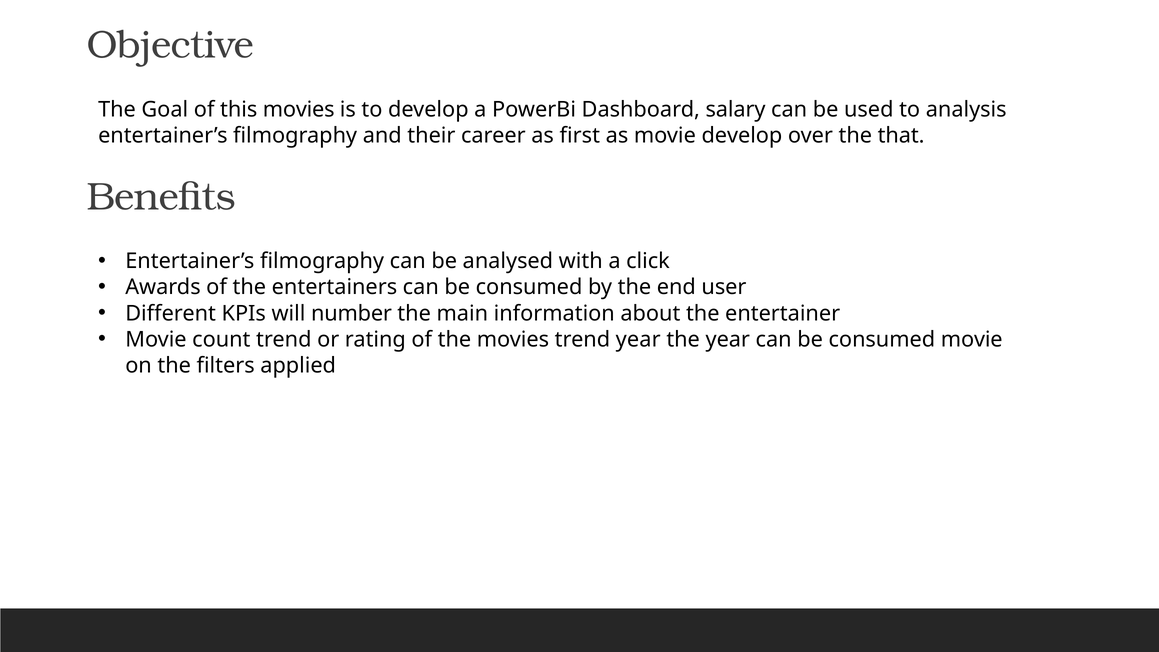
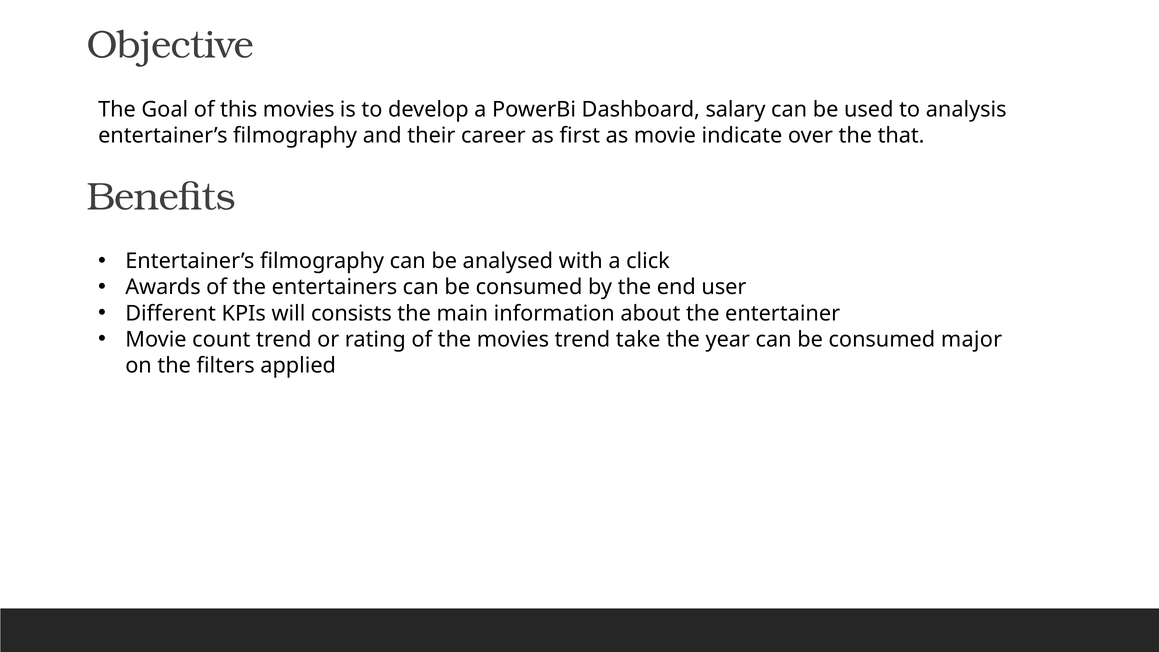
movie develop: develop -> indicate (742, 135)
number: number -> consists (351, 313)
trend year: year -> take (638, 339)
consumed movie: movie -> major (972, 339)
